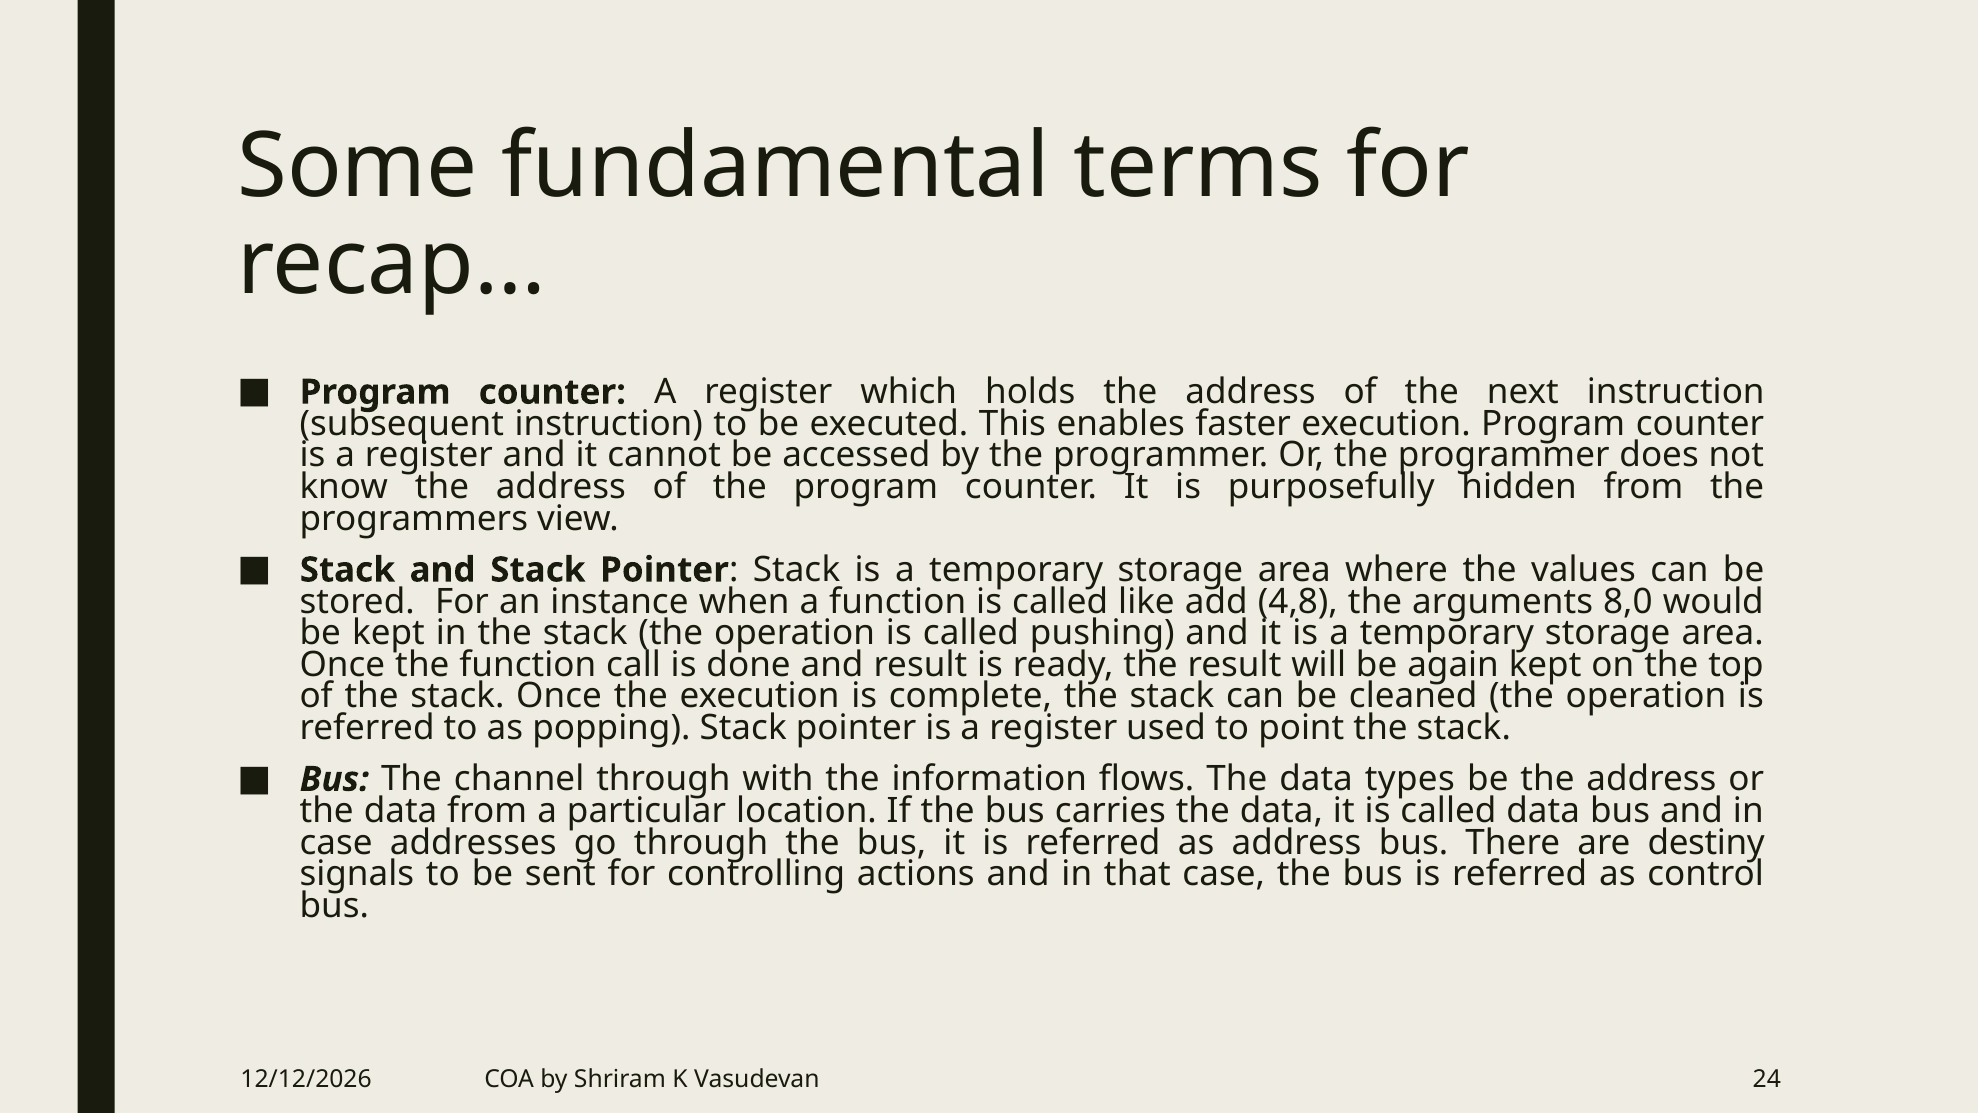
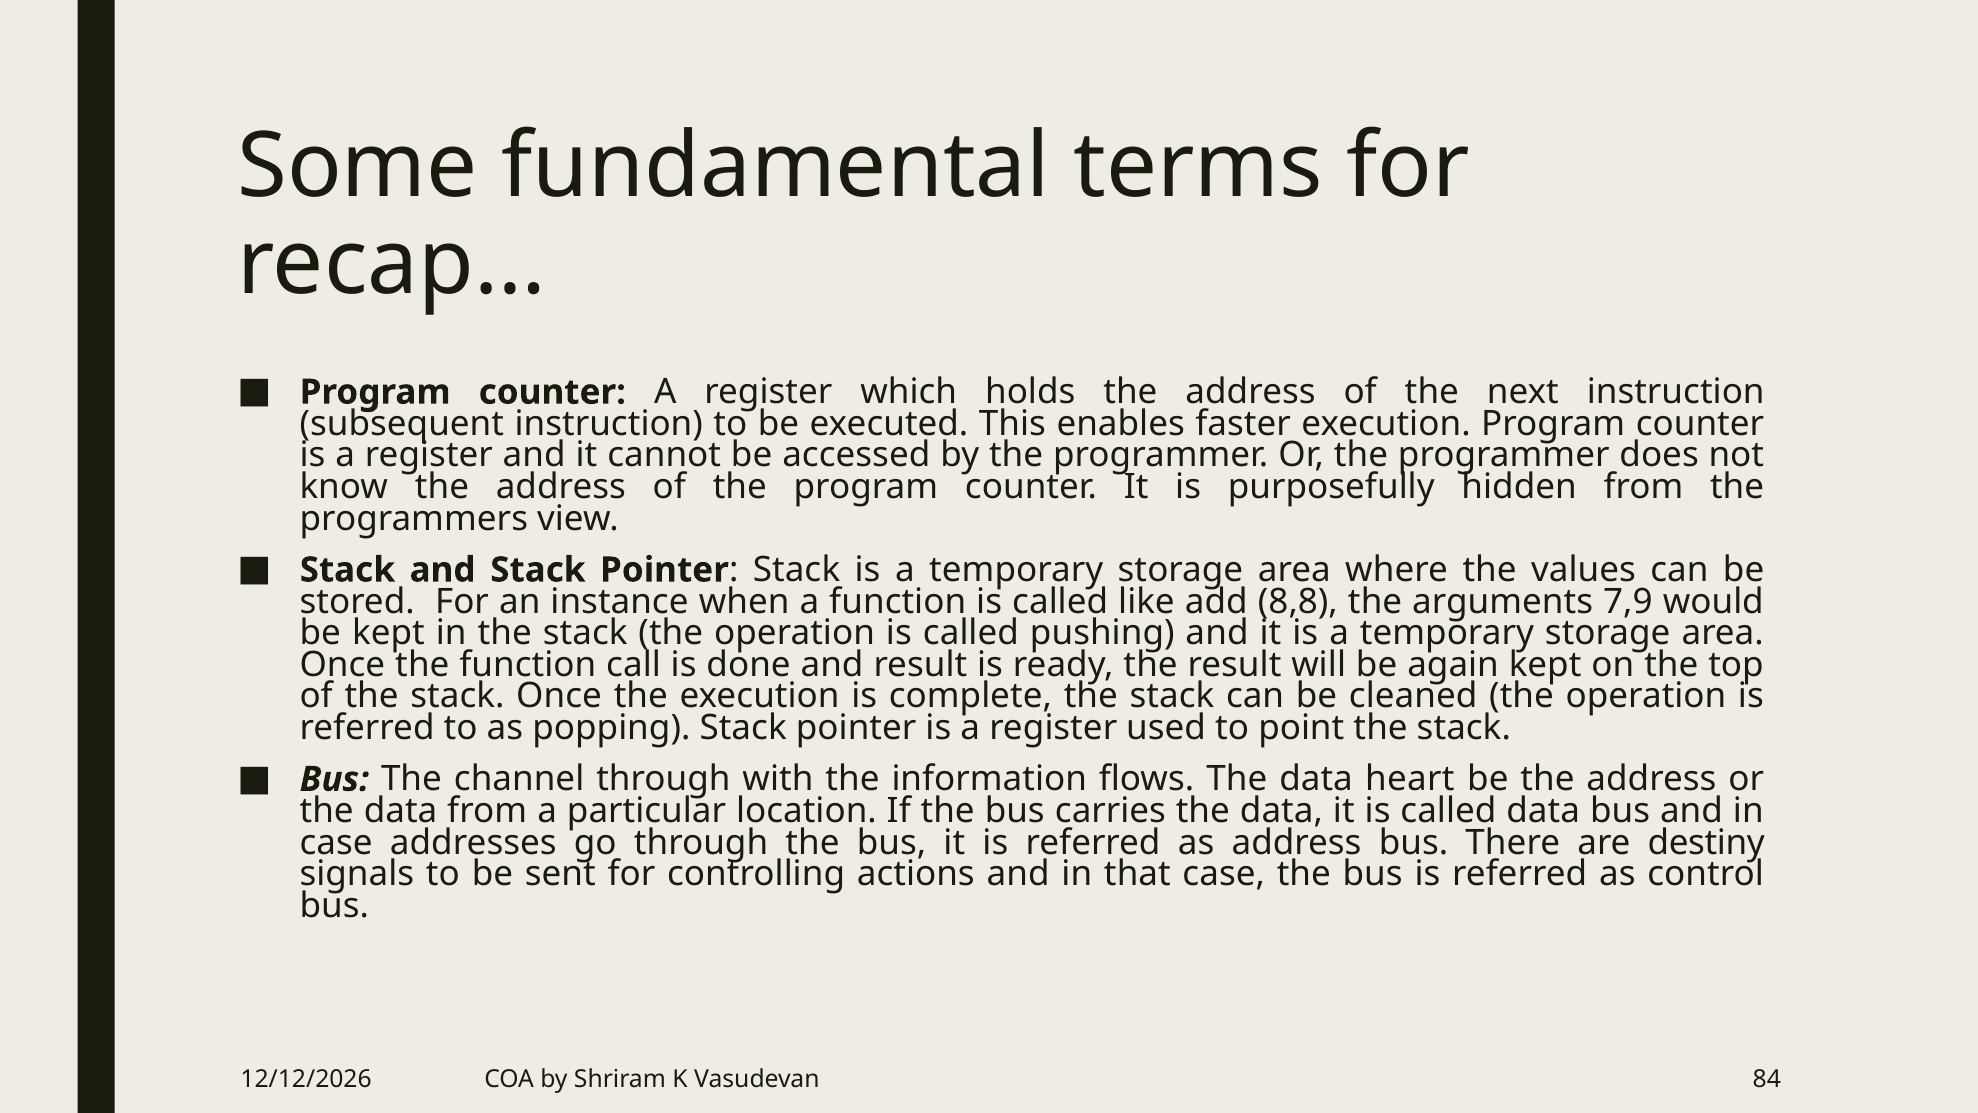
4,8: 4,8 -> 8,8 (1298, 601)
8,0: 8,0 -> 7,9 (1628, 601)
types: types -> heart (1410, 779)
24: 24 -> 84 (1767, 1079)
